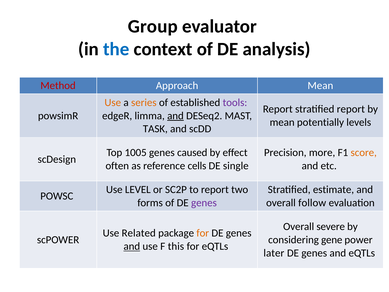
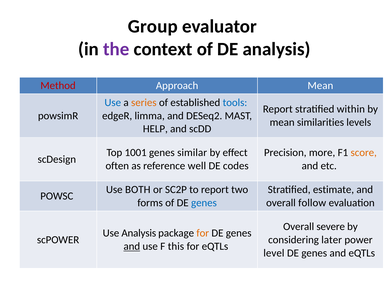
the colour: blue -> purple (116, 49)
Use colour: orange -> blue (113, 102)
tools colour: purple -> blue (235, 102)
stratified report: report -> within (351, 109)
and underline: present -> none (175, 116)
potentially: potentially -> similarities (320, 122)
TASK: TASK -> HELP (155, 129)
1005: 1005 -> 1001 (136, 153)
caused: caused -> similar (192, 153)
cells: cells -> well (197, 166)
single: single -> codes (236, 166)
LEVEL: LEVEL -> BOTH (138, 189)
genes colour: purple -> blue (204, 203)
Use Related: Related -> Analysis (139, 233)
gene: gene -> later (332, 240)
later: later -> level (274, 253)
